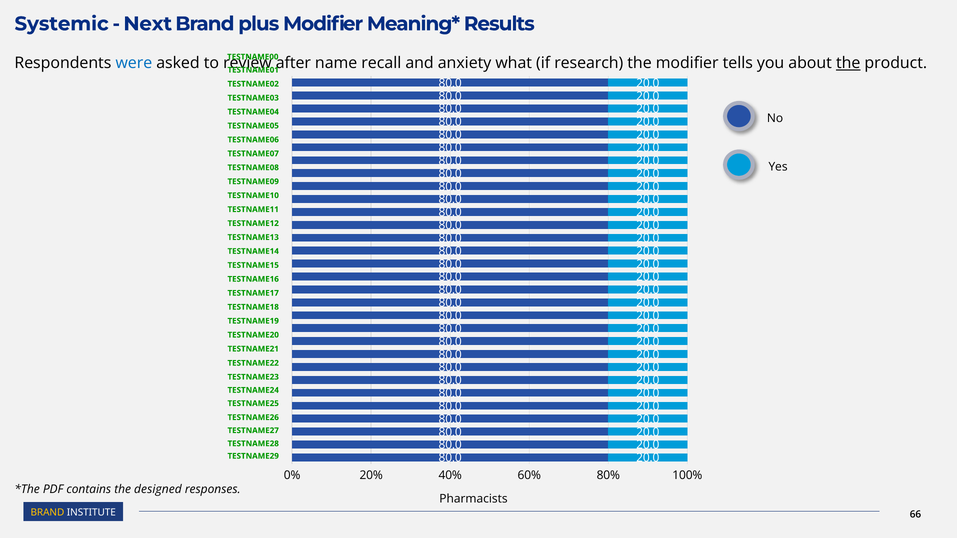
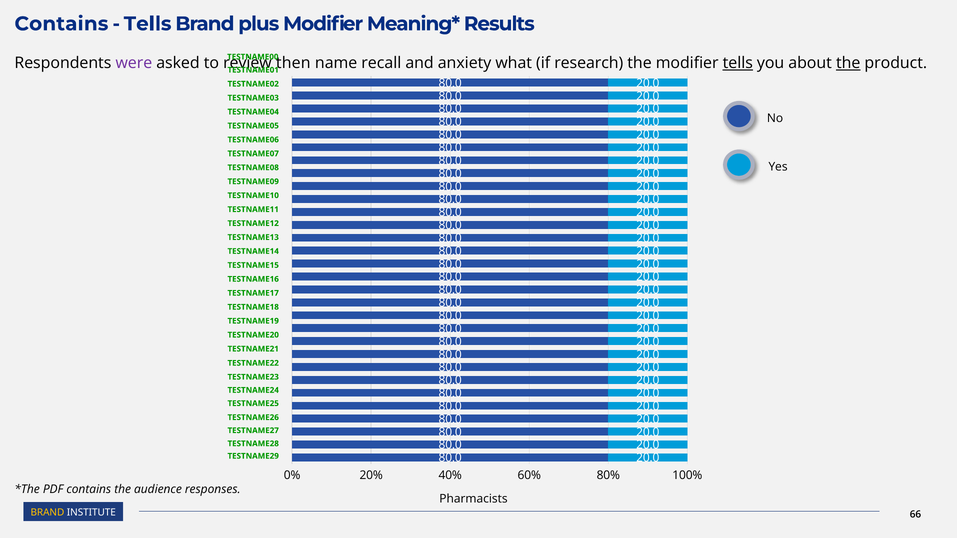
Systemic: Systemic -> Contains (61, 24)
Next: Next -> Tells (148, 24)
were colour: blue -> purple (134, 63)
after: after -> then (293, 63)
tells underline: none -> present (738, 63)
designed: designed -> audience (158, 489)
